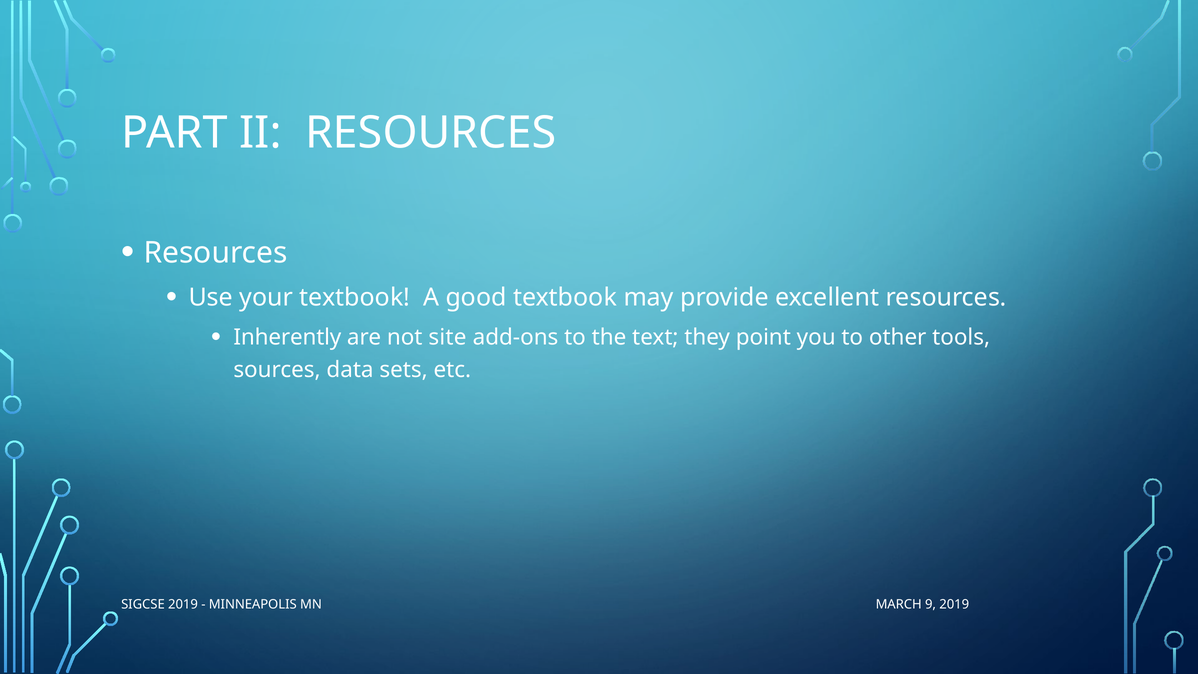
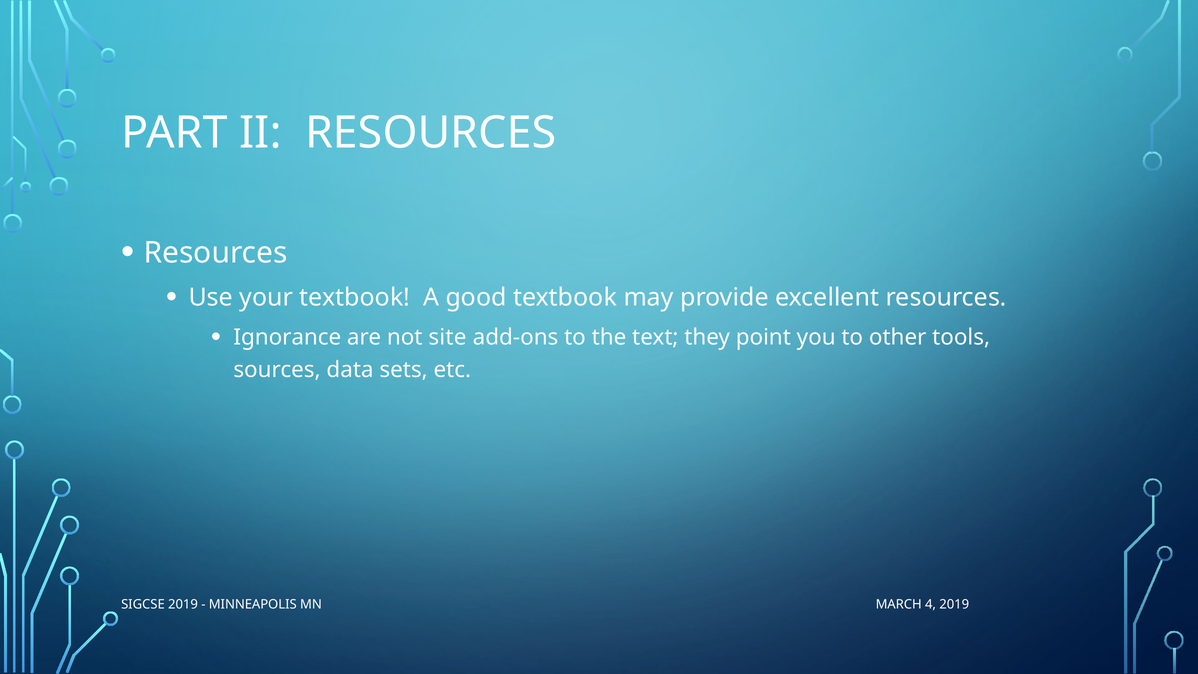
Inherently: Inherently -> Ignorance (287, 337)
9: 9 -> 4 (931, 604)
